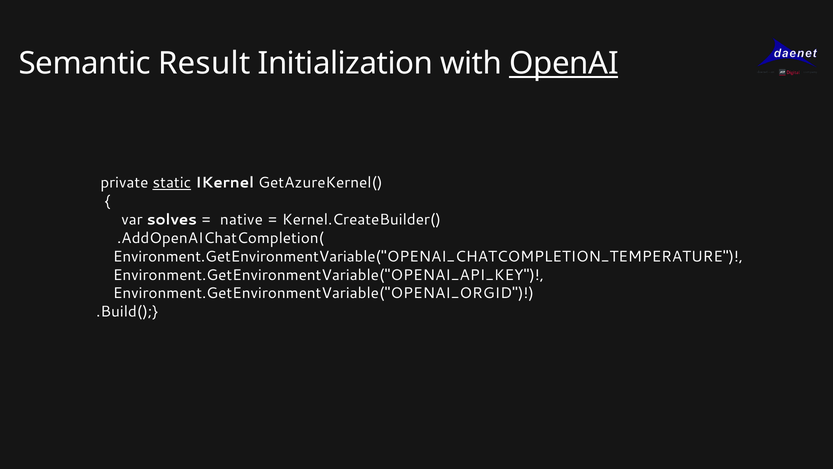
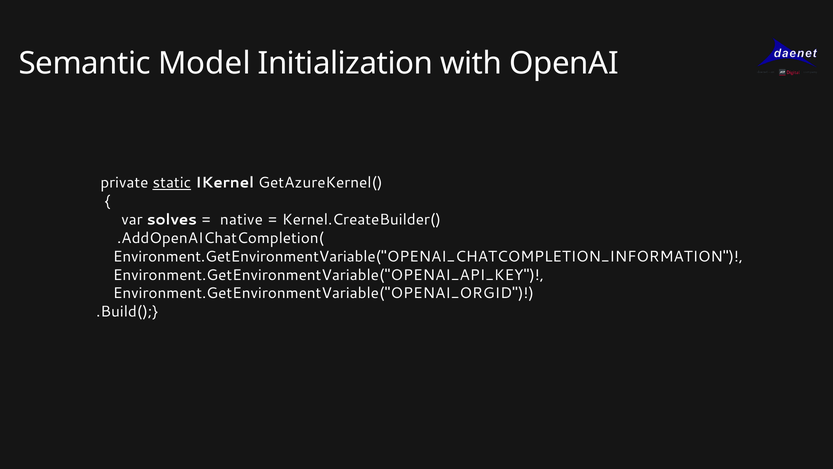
Result: Result -> Model (204, 64)
OpenAI underline: present -> none (564, 64)
Environment.GetEnvironmentVariable("OPENAI_CHATCOMPLETION_TEMPERATURE: Environment.GetEnvironmentVariable("OPENAI_CHATCOMPLETION_TEMPERATURE -> Environment.GetEnvironmentVariable("OPENAI_CHATCOMPLETION_INFORMATION (428, 256)
